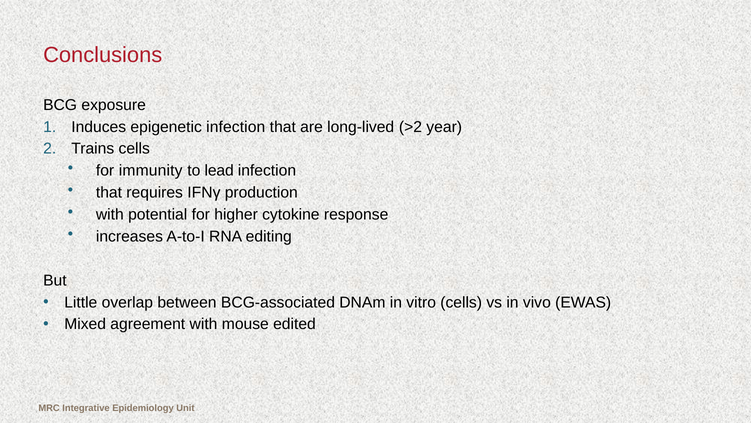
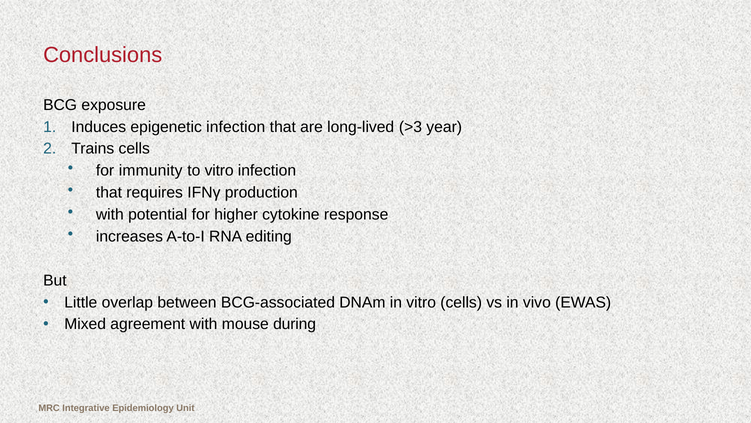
>2: >2 -> >3 (410, 127)
to lead: lead -> vitro (219, 170)
edited: edited -> during (295, 324)
